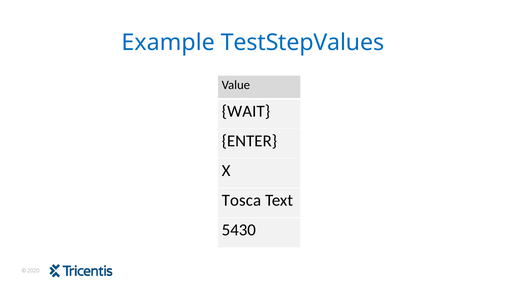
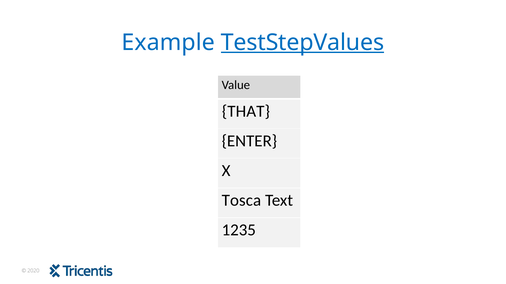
TestStepValues underline: none -> present (303, 43)
WAIT: WAIT -> THAT (246, 111)
5430: 5430 -> 1235 (239, 231)
